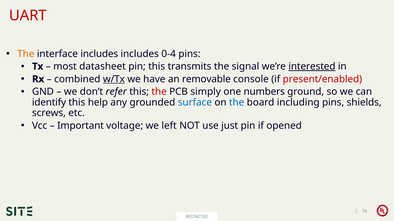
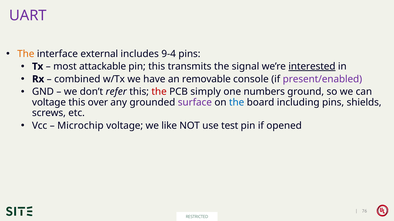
UART colour: red -> purple (28, 15)
interface includes: includes -> external (99, 54)
0-4: 0-4 -> 9-4 (169, 54)
datasheet: datasheet -> attackable (103, 67)
w/Tx underline: present -> none (114, 79)
present/enabled colour: red -> purple (322, 79)
identify: identify -> voltage (49, 103)
help: help -> over (98, 103)
surface colour: blue -> purple (195, 103)
Important: Important -> Microchip (80, 126)
left: left -> like (169, 126)
just: just -> test (230, 126)
